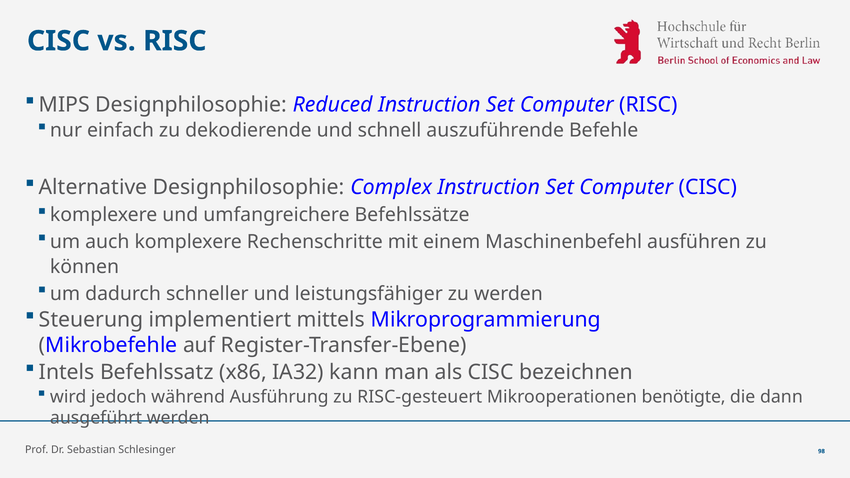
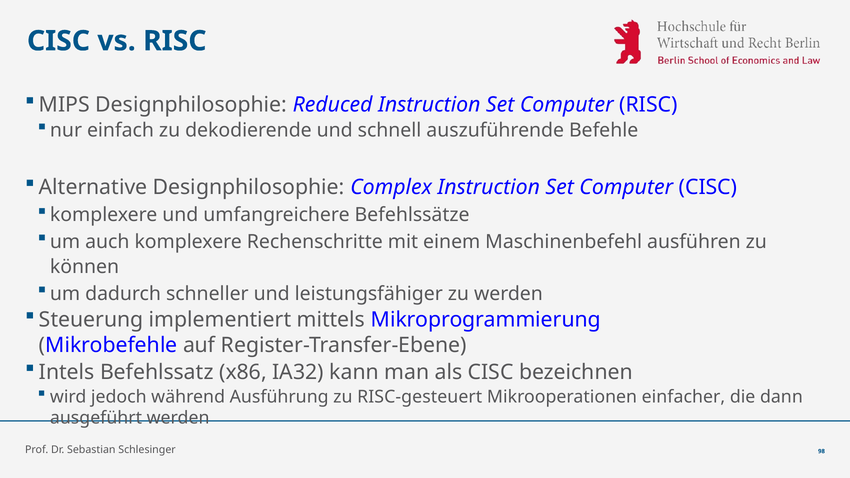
benötigte: benötigte -> einfacher (683, 397)
